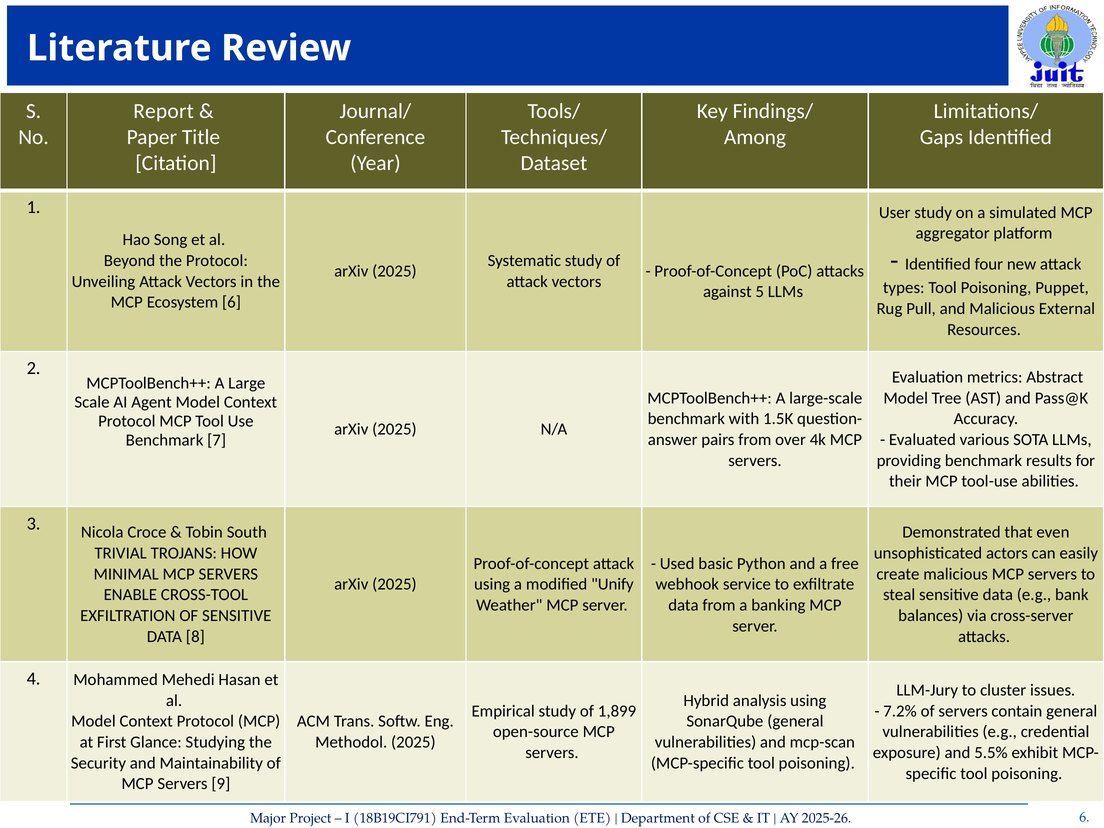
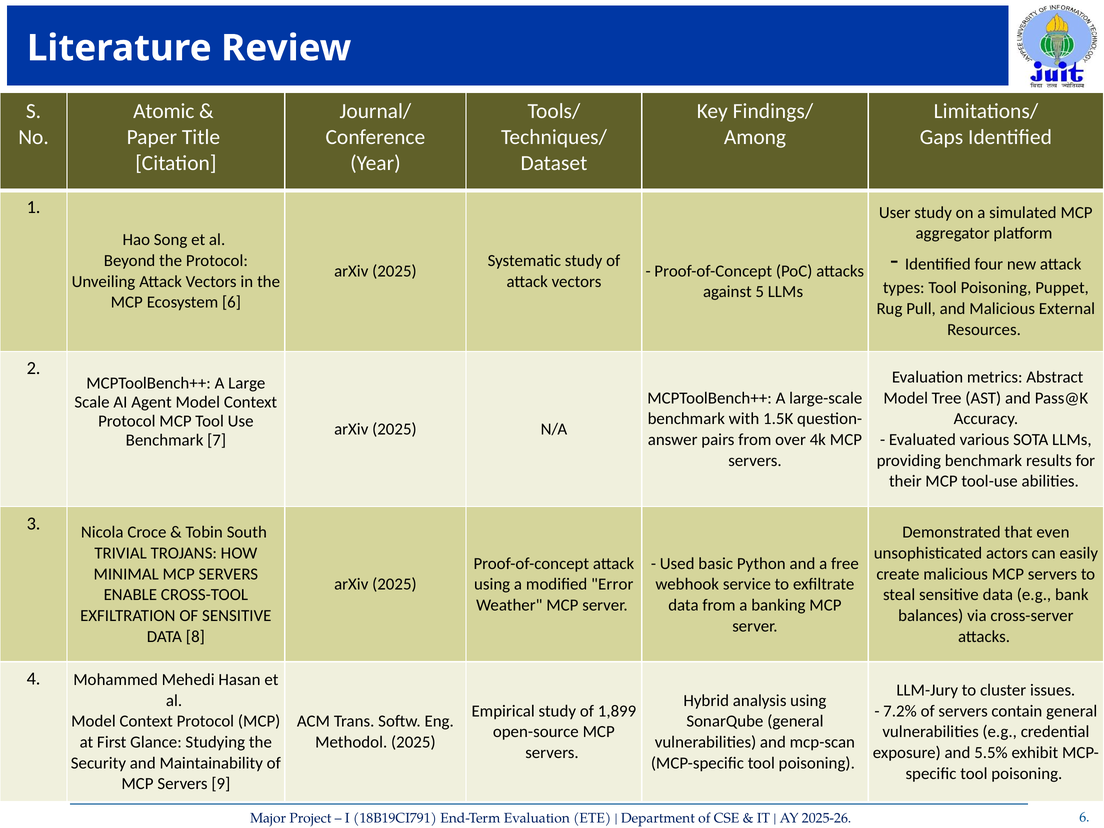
Report: Report -> Atomic (164, 111)
Unify: Unify -> Error (612, 584)
